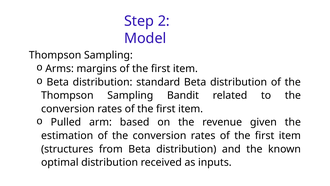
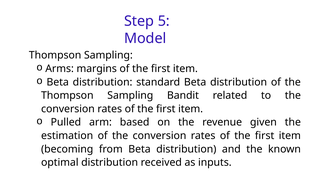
2: 2 -> 5 (164, 21)
structures: structures -> becoming (67, 149)
